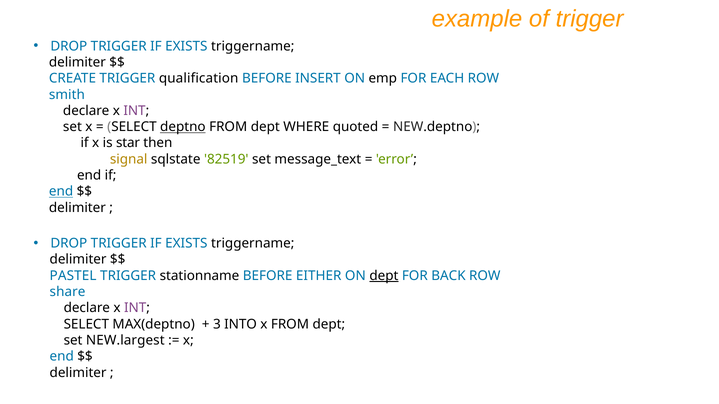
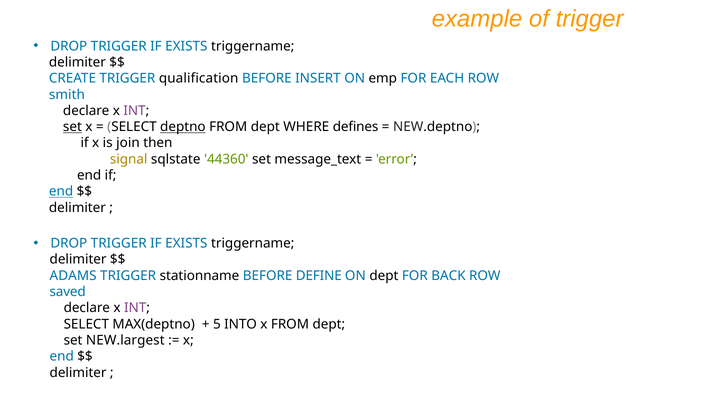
set underline: none -> present (72, 127)
quoted: quoted -> defines (356, 127)
star: star -> join (128, 143)
82519: 82519 -> 44360 (226, 159)
PASTEL: PASTEL -> ADAMS (73, 276)
EITHER: EITHER -> DEFINE (319, 276)
dept underline: present -> none (384, 276)
share: share -> saved (68, 292)
3: 3 -> 5 (217, 324)
